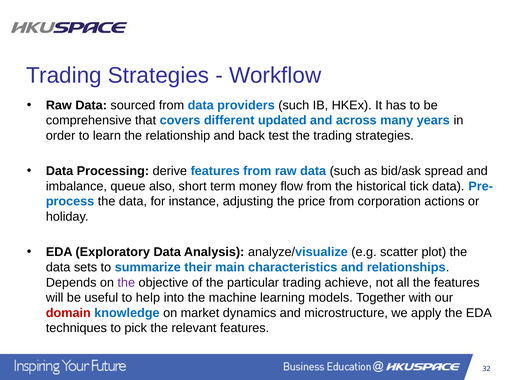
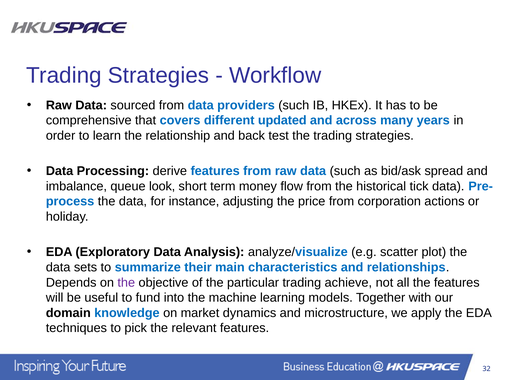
also: also -> look (162, 186)
help: help -> fund (148, 297)
domain colour: red -> black (68, 313)
